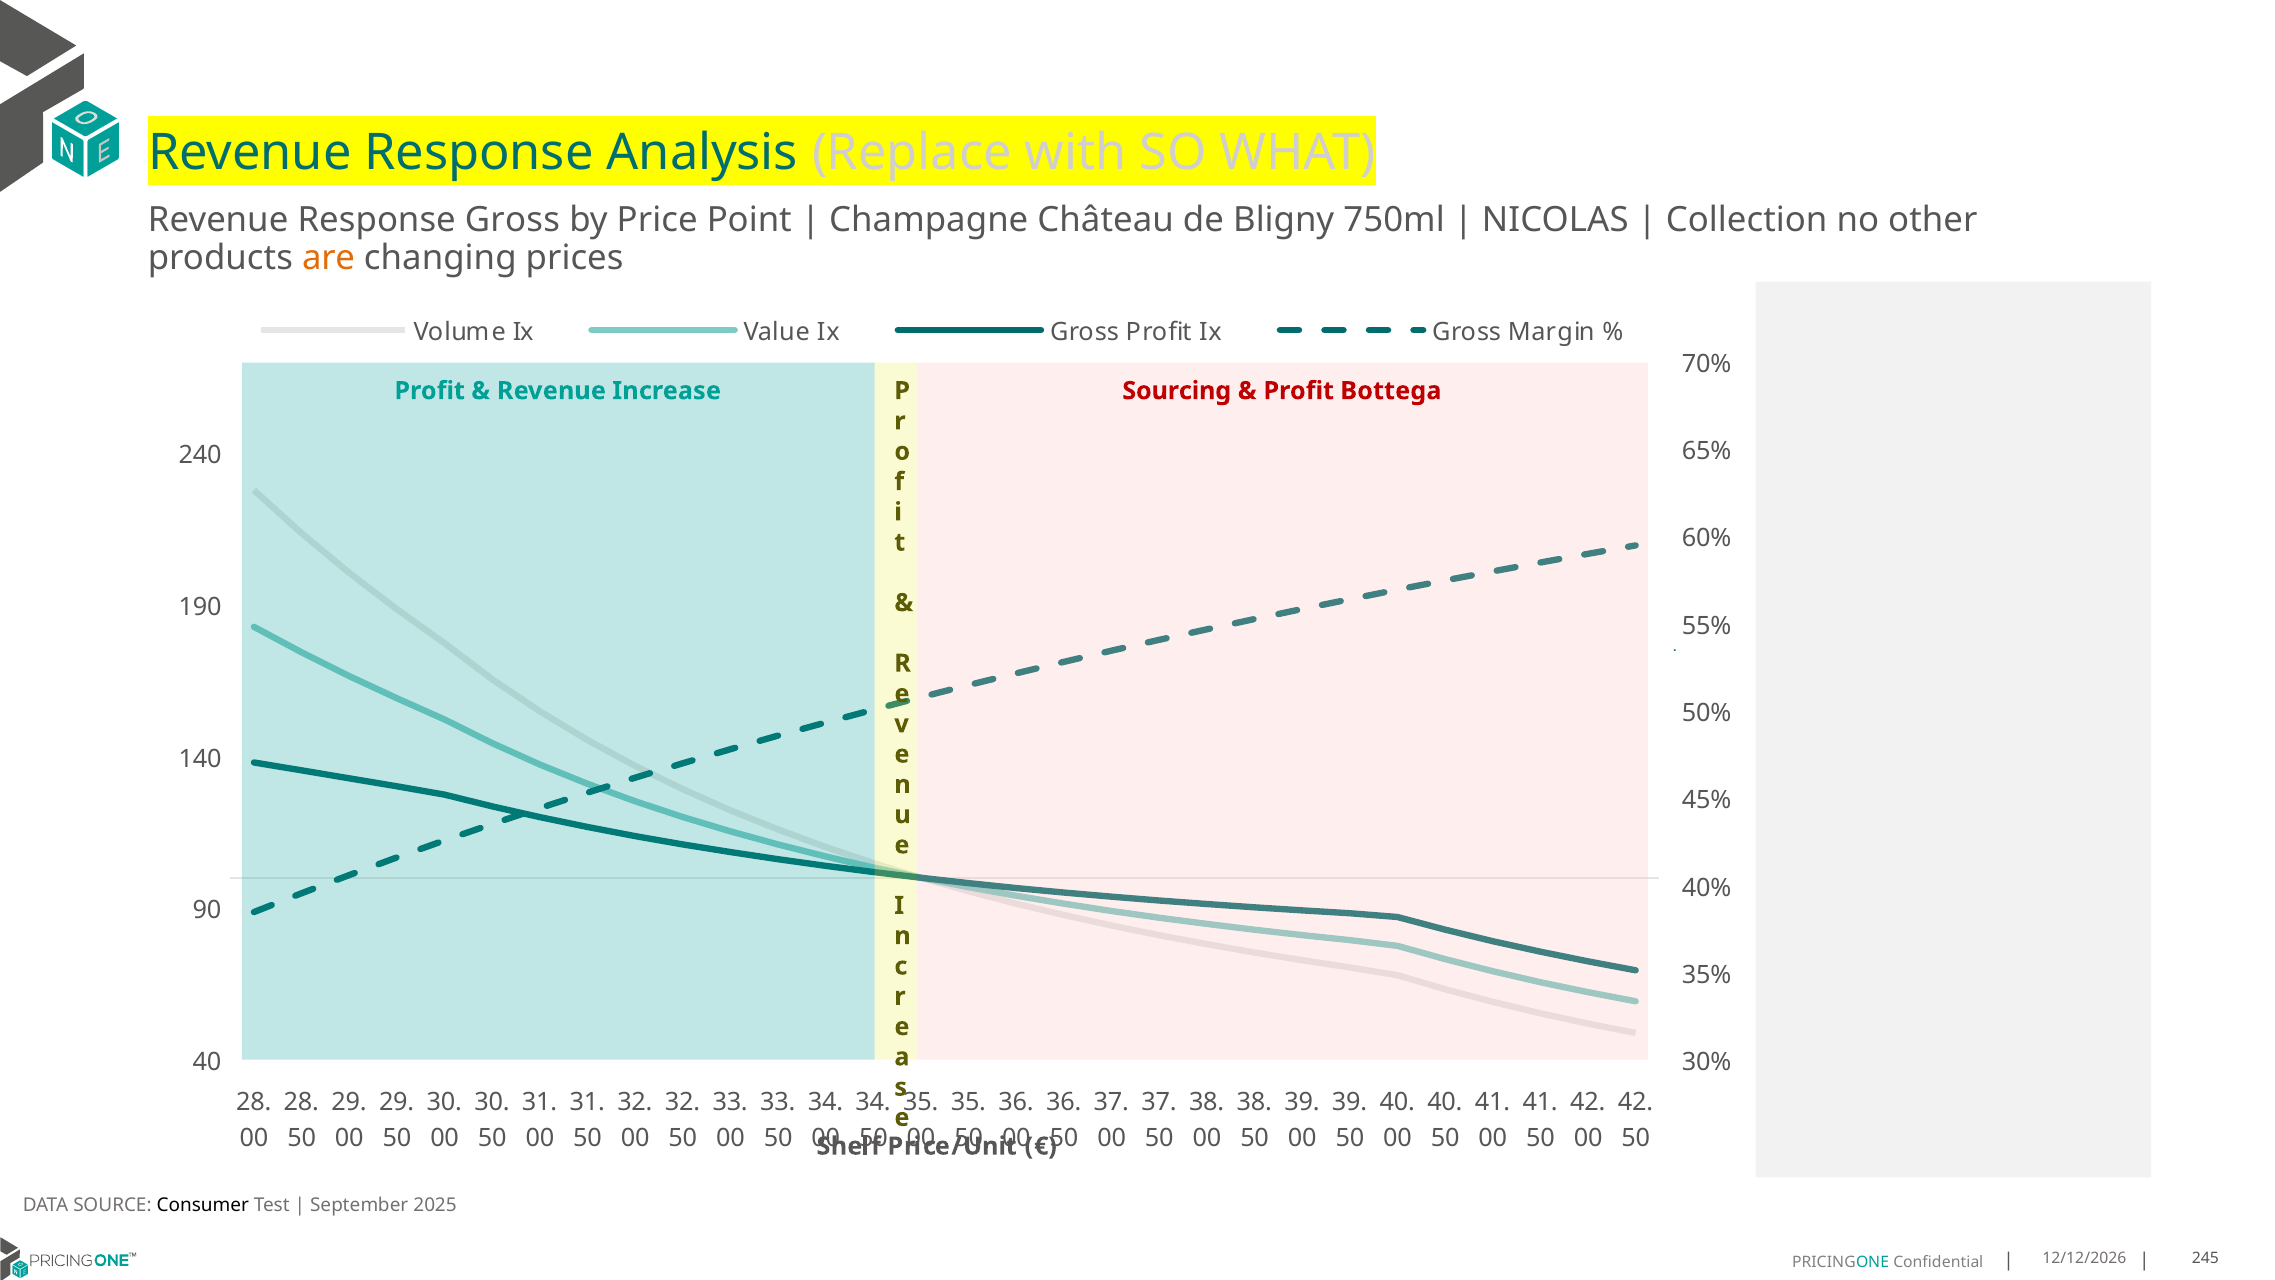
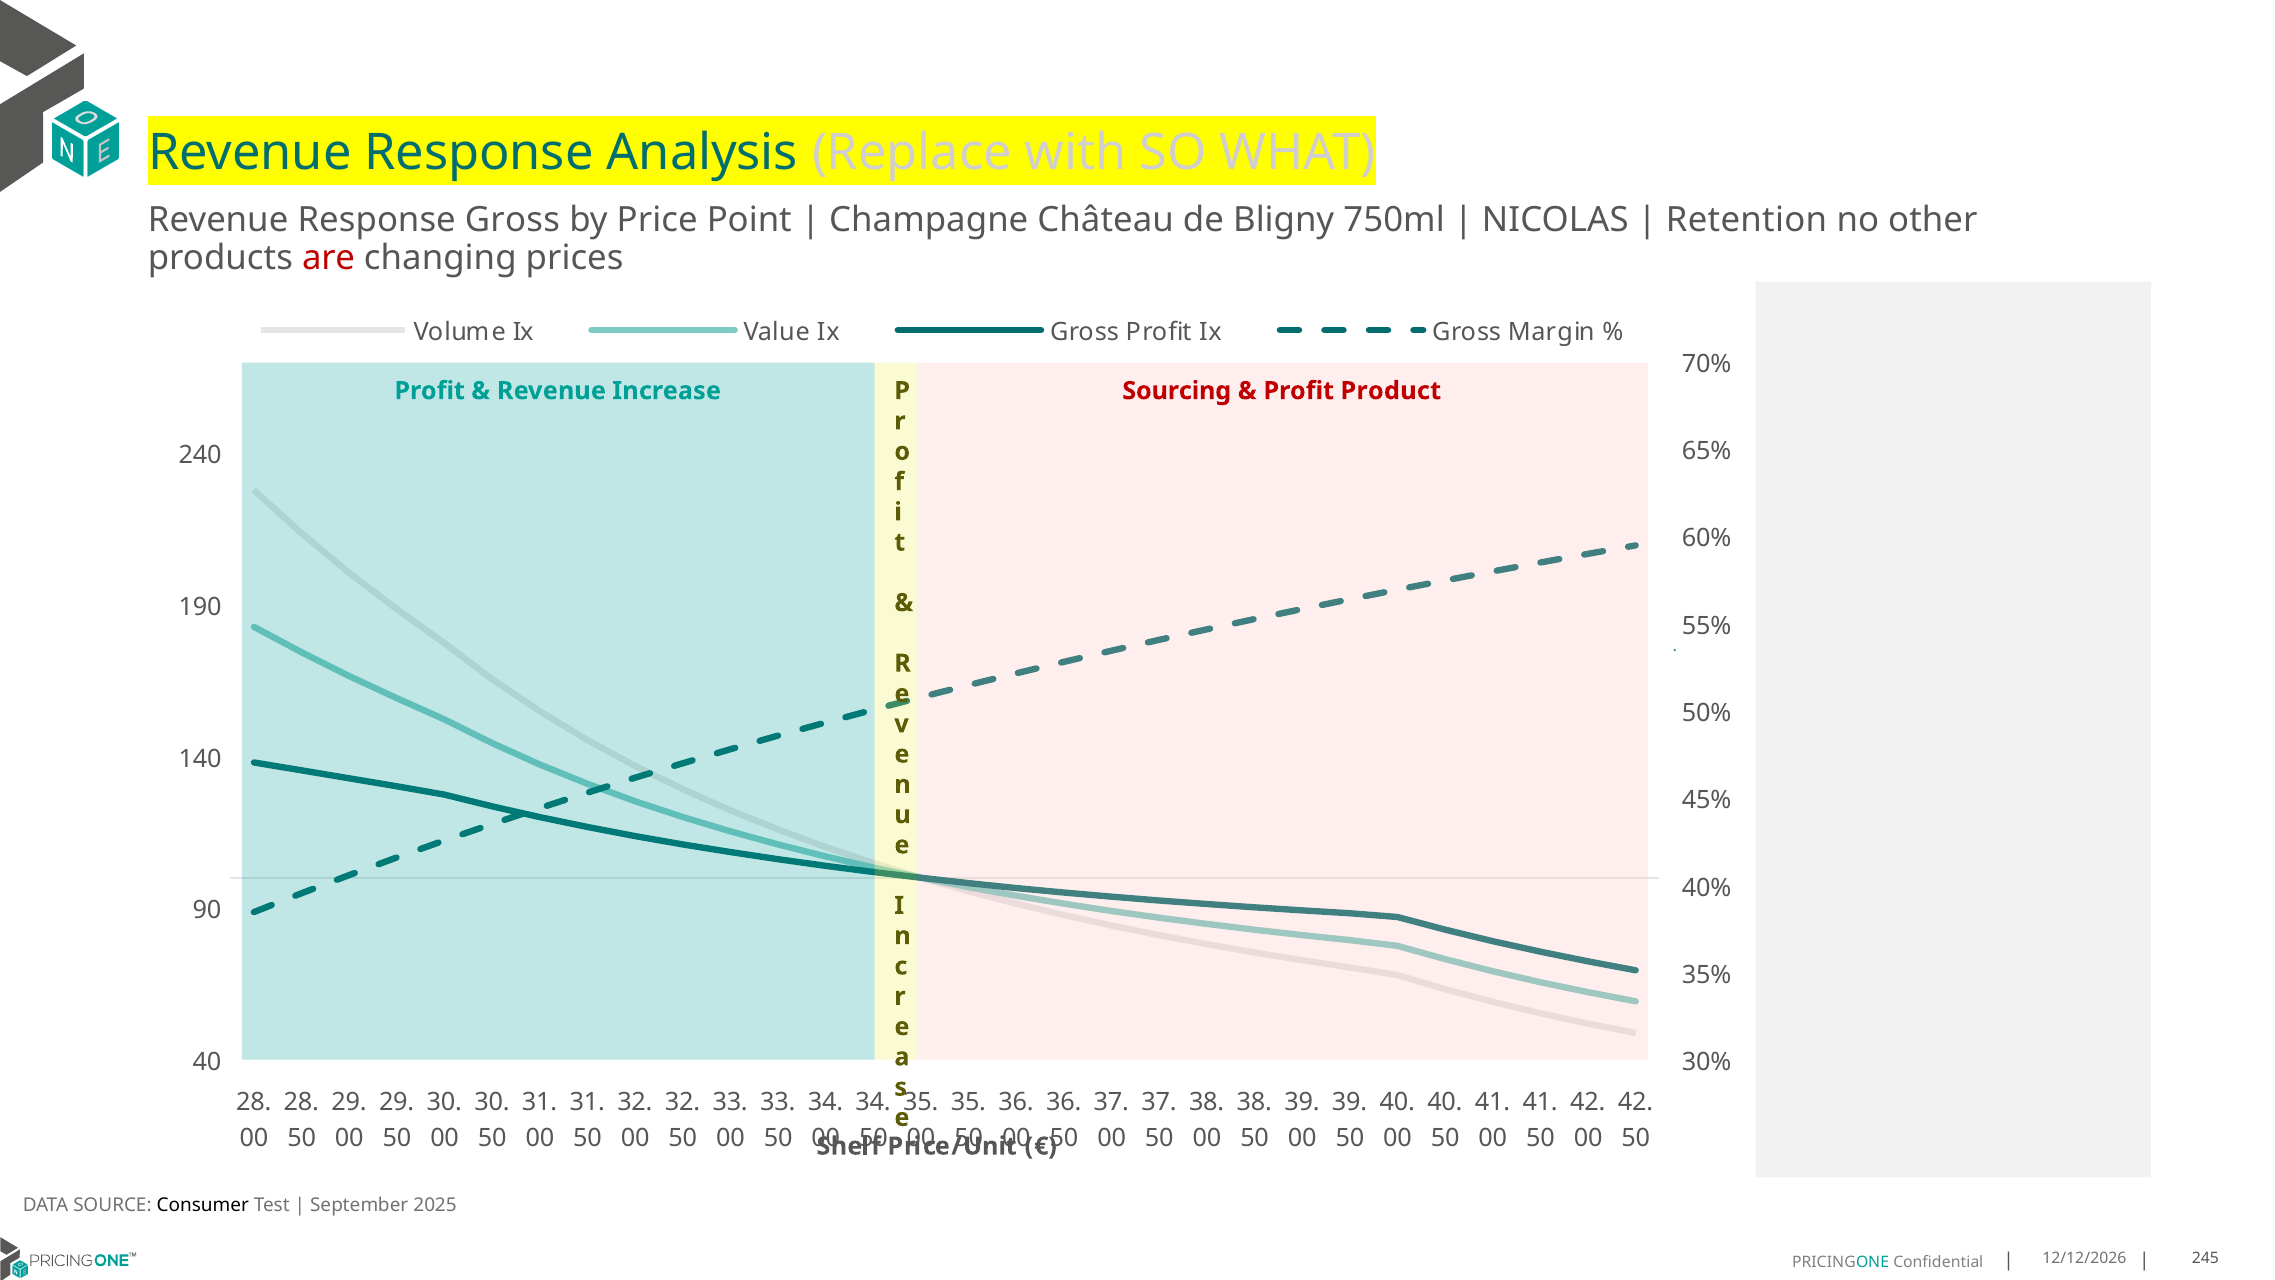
Collection: Collection -> Retention (1746, 220)
are colour: orange -> red (329, 258)
Bottega: Bottega -> Product (1391, 391)
